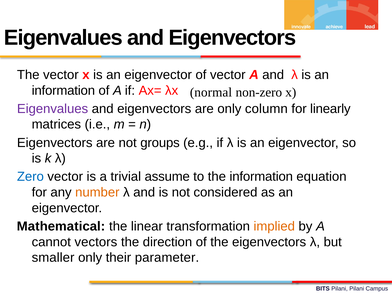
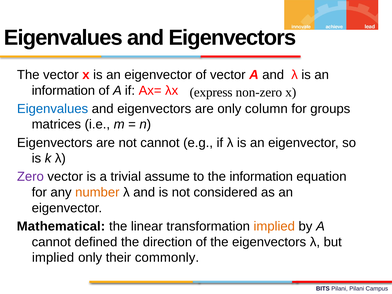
normal: normal -> express (211, 92)
Eigenvalues colour: purple -> blue (53, 109)
linearly: linearly -> groups (330, 109)
not groups: groups -> cannot (160, 143)
Zero colour: blue -> purple (30, 177)
vectors: vectors -> defined (96, 242)
smaller: smaller -> implied (53, 258)
parameter: parameter -> commonly (167, 258)
